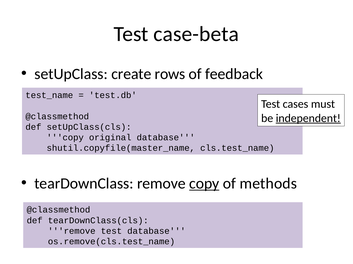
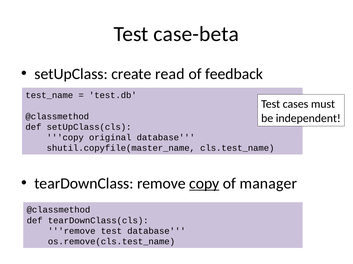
rows: rows -> read (170, 74)
independent underline: present -> none (308, 118)
methods: methods -> manager (268, 184)
